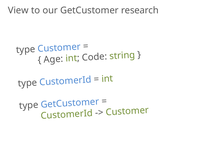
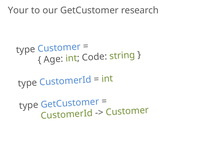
View: View -> Your (18, 10)
